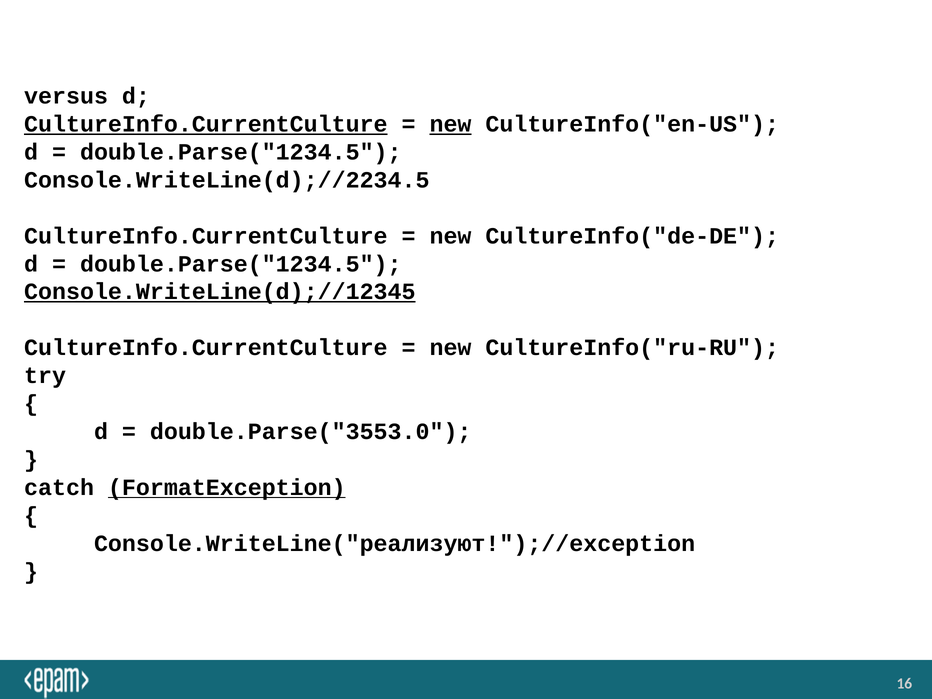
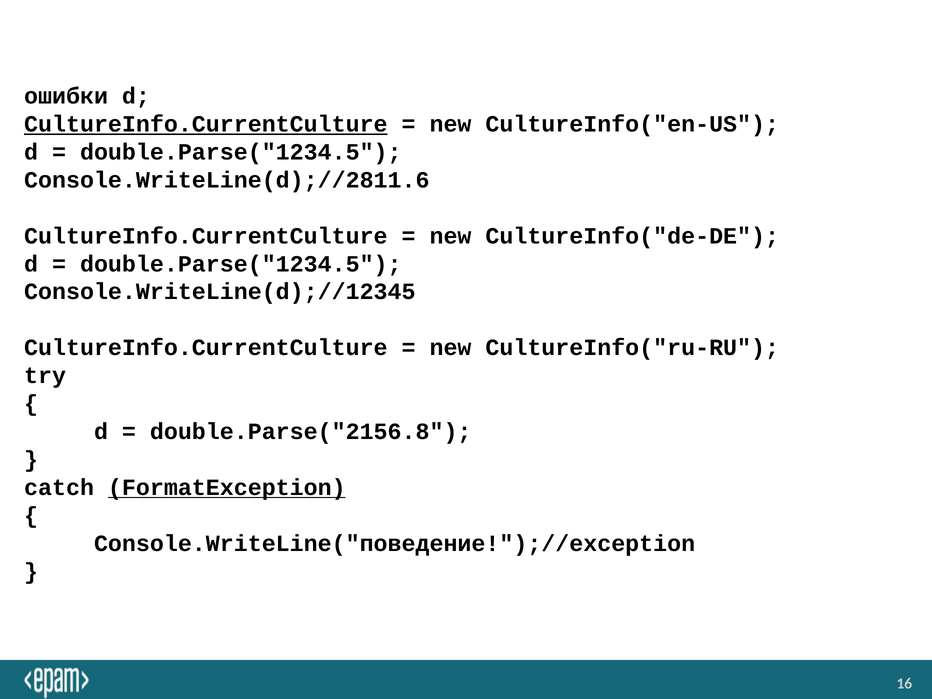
versus: versus -> ошибки (66, 96)
new underline: present -> none (450, 124)
Console.WriteLine(d);//2234.5: Console.WriteLine(d);//2234.5 -> Console.WriteLine(d);//2811.6 (227, 180)
Console.WriteLine(d);//12345 underline: present -> none (220, 292)
double.Parse("3553.0: double.Parse("3553.0 -> double.Parse("2156.8 (311, 432)
Console.WriteLine("реализуют!");//exception: Console.WriteLine("реализуют!");//exception -> Console.WriteLine("поведение!");//exception (395, 543)
